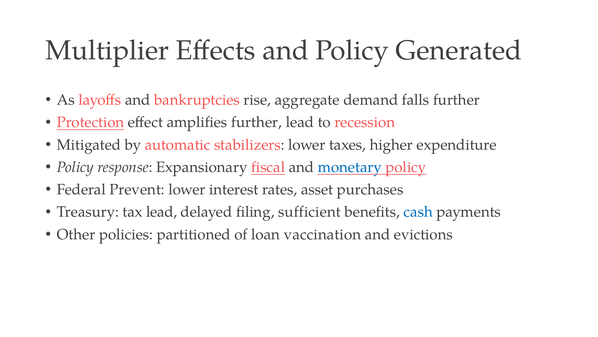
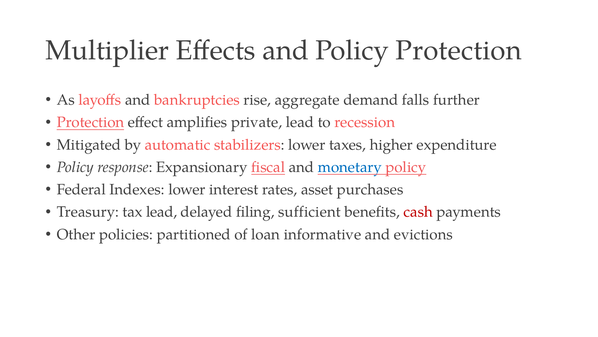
Policy Generated: Generated -> Protection (459, 50)
amplifies further: further -> private (257, 122)
Prevent: Prevent -> Indexes (137, 189)
cash colour: blue -> red (418, 212)
vaccination: vaccination -> informative (323, 234)
